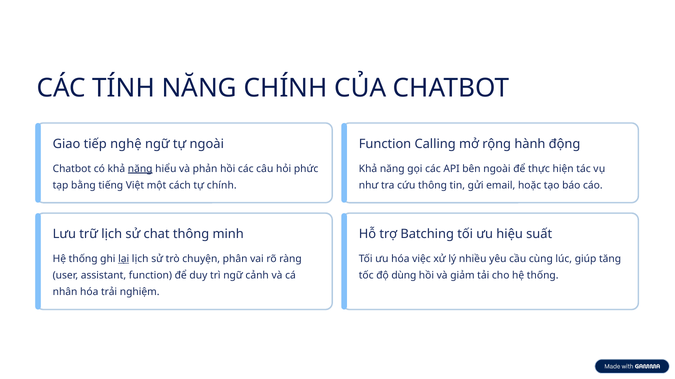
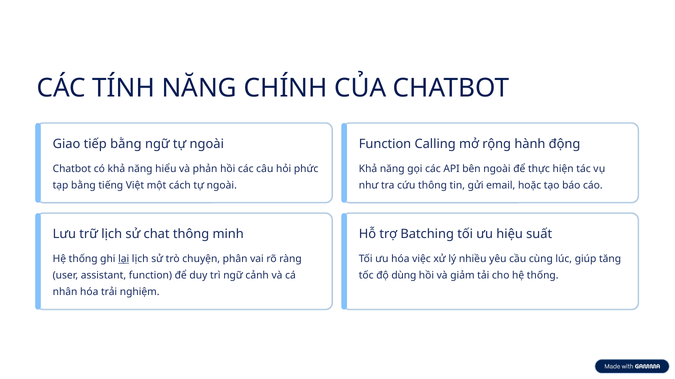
tiếp nghệ: nghệ -> bằng (126, 144)
năng underline: present -> none (140, 169)
cách tự chính: chính -> ngoài (222, 186)
